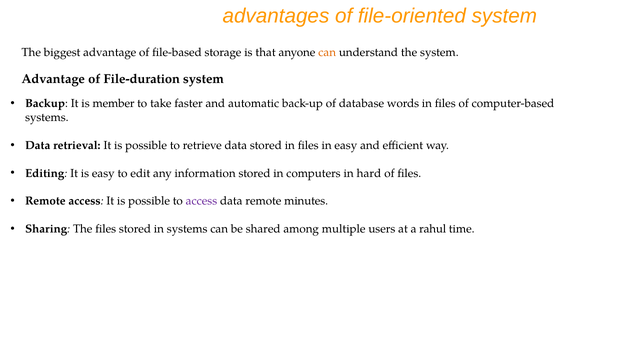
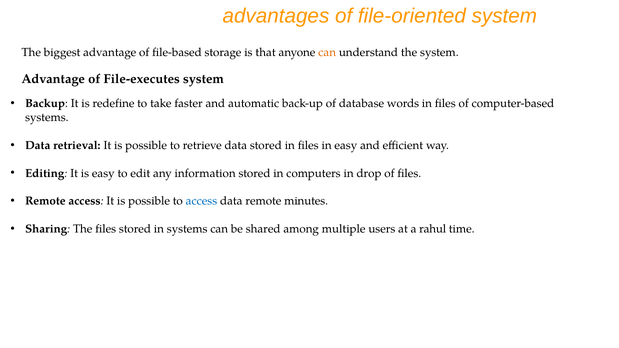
File-duration: File-duration -> File-executes (142, 79)
member: member -> redefine (113, 104)
hard: hard -> drop (369, 173)
access colour: purple -> blue (201, 201)
